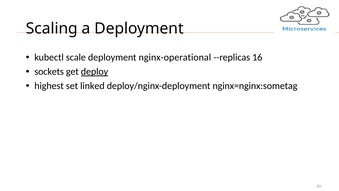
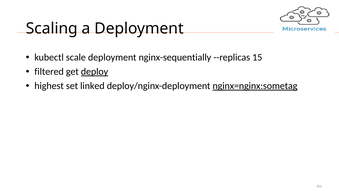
nginx-operational: nginx-operational -> nginx-sequentially (175, 57)
16: 16 -> 15 (257, 57)
sockets: sockets -> filtered (49, 72)
nginx=nginx:sometag underline: none -> present (255, 86)
